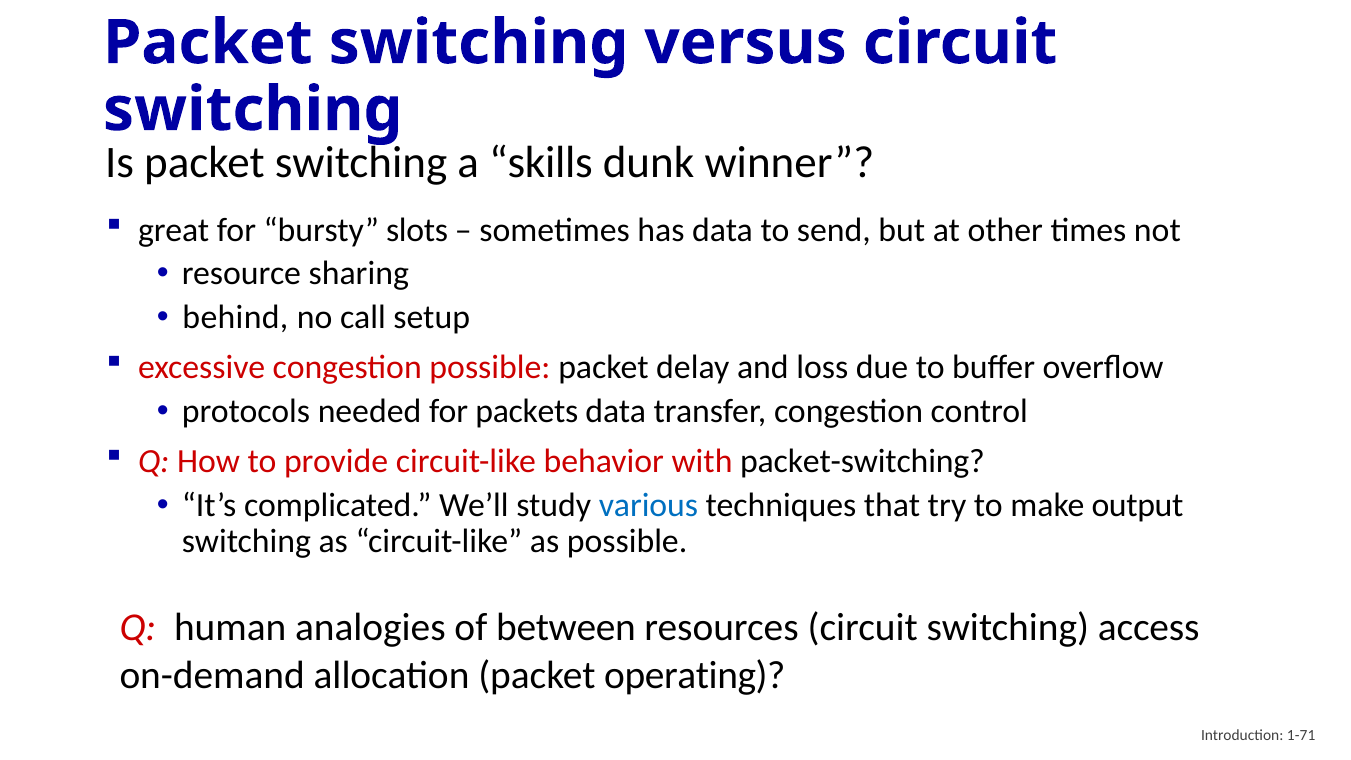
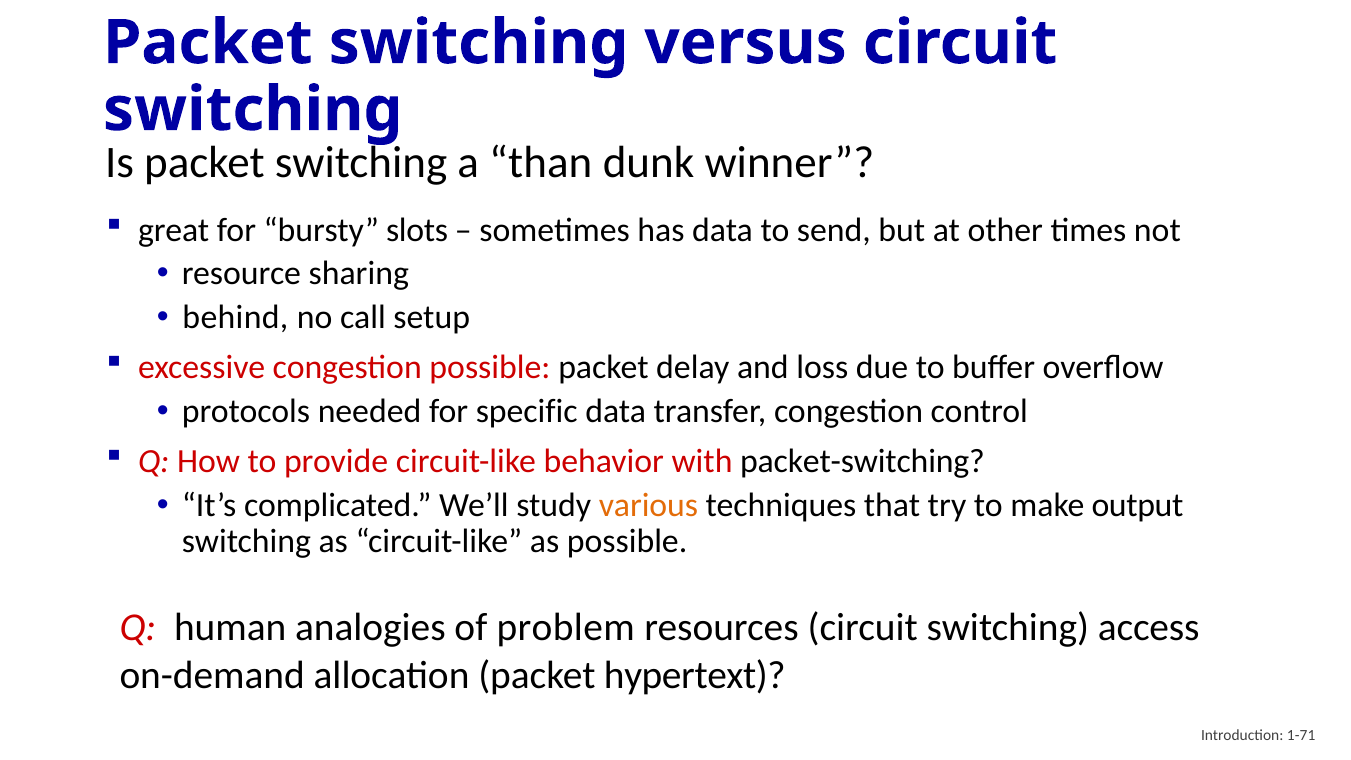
skills: skills -> than (541, 163)
packets: packets -> specific (527, 411)
various colour: blue -> orange (648, 505)
between: between -> problem (566, 628)
operating: operating -> hypertext (695, 675)
